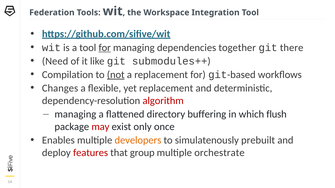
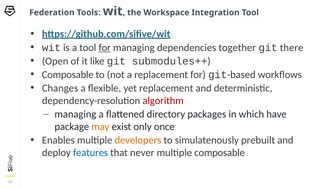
Need: Need -> Open (55, 61)
Compilation: Compilation -> Composable (68, 75)
not underline: present -> none (116, 75)
buffering: buffering -> packages (207, 114)
flush: flush -> have (277, 114)
may colour: red -> orange (100, 127)
features colour: red -> blue (91, 153)
group: group -> never (142, 153)
multiple orchestrate: orchestrate -> composable (220, 153)
